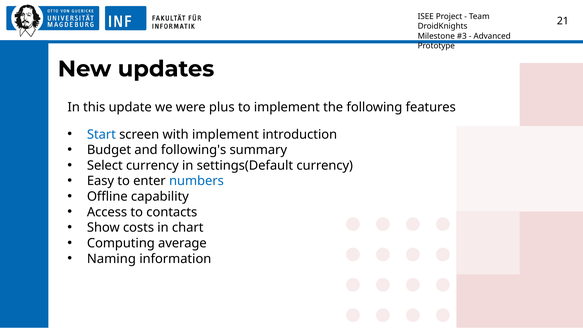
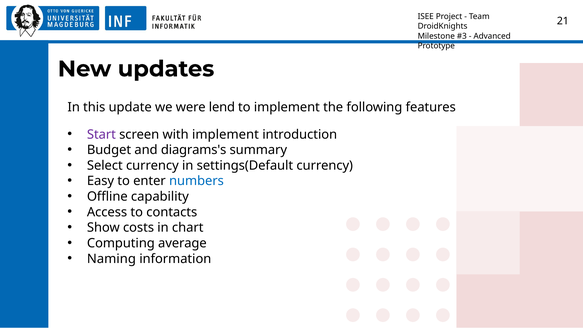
plus: plus -> lend (222, 107)
Start colour: blue -> purple (101, 134)
following's: following's -> diagrams's (194, 150)
